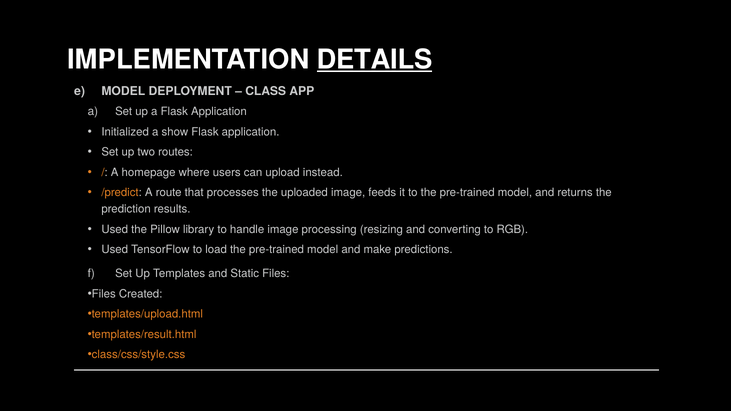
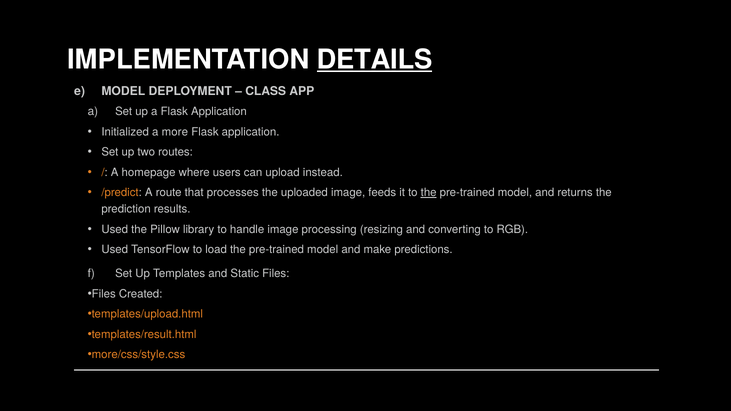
show: show -> more (175, 132)
the underline: none -> present (429, 193)
class/css/style.css: class/css/style.css -> more/css/style.css (138, 355)
